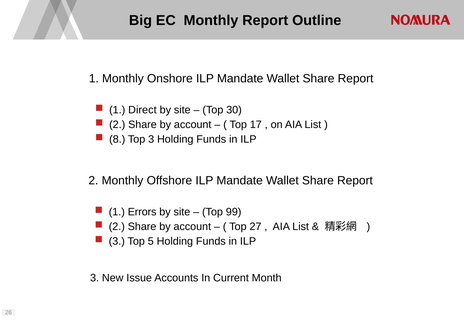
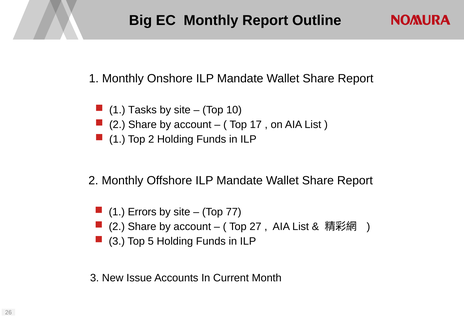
Direct: Direct -> Tasks (142, 110)
30: 30 -> 10 (234, 110)
8: 8 -> 1 (117, 139)
Top 3: 3 -> 2 (151, 139)
99: 99 -> 77 (234, 211)
